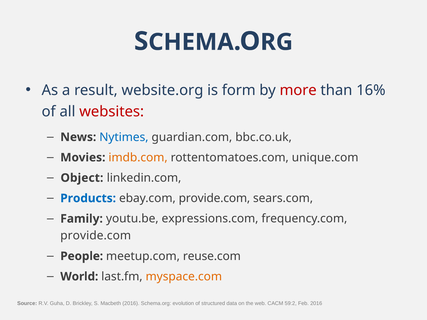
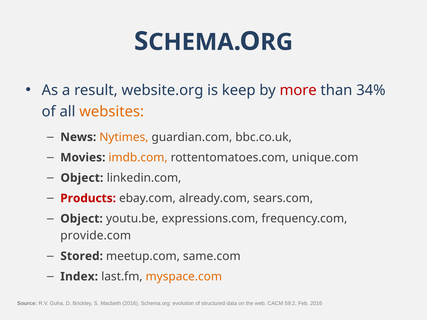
form: form -> keep (239, 90)
16%: 16% -> 34% (371, 90)
websites colour: red -> orange (112, 112)
Nytimes colour: blue -> orange (124, 137)
Products colour: blue -> red (88, 198)
ebay.com provide.com: provide.com -> already.com (214, 198)
Family: Family -> Object (82, 219)
People: People -> Stored (82, 256)
reuse.com: reuse.com -> same.com (212, 256)
World: World -> Index (79, 277)
